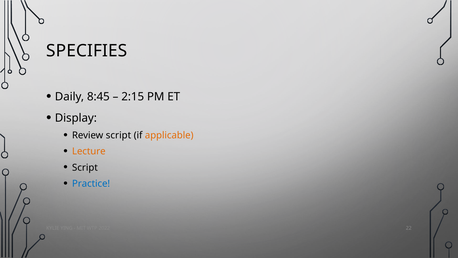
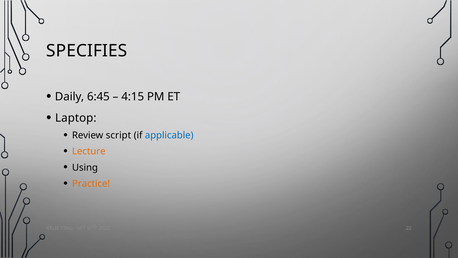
8:45: 8:45 -> 6:45 (98, 97)
2:15: 2:15 -> 4:15 (133, 97)
Display: Display -> Laptop (76, 118)
applicable colour: orange -> blue (169, 135)
Script: Script -> Using (85, 167)
Practice colour: blue -> orange (91, 183)
